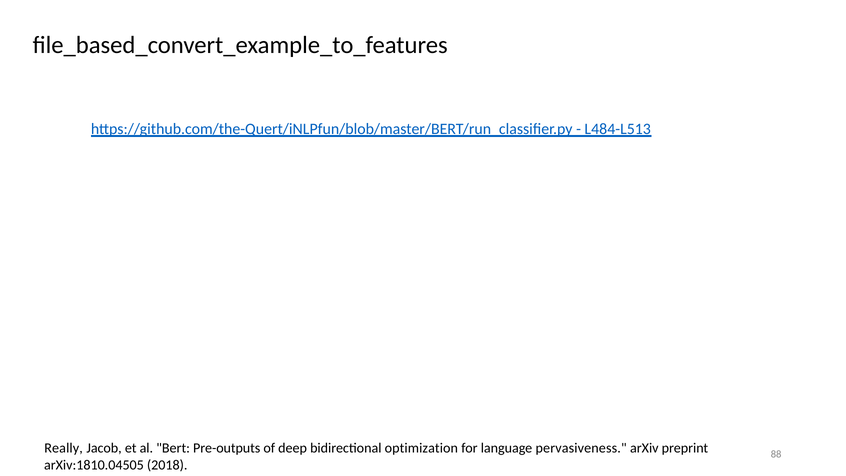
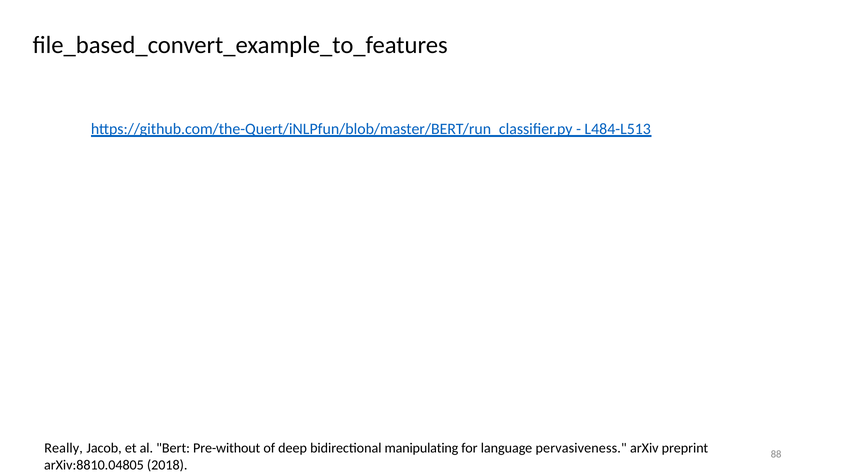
Pre-outputs: Pre-outputs -> Pre-without (227, 448)
optimization: optimization -> manipulating (421, 448)
arXiv:1810.04505: arXiv:1810.04505 -> arXiv:8810.04805 (94, 465)
